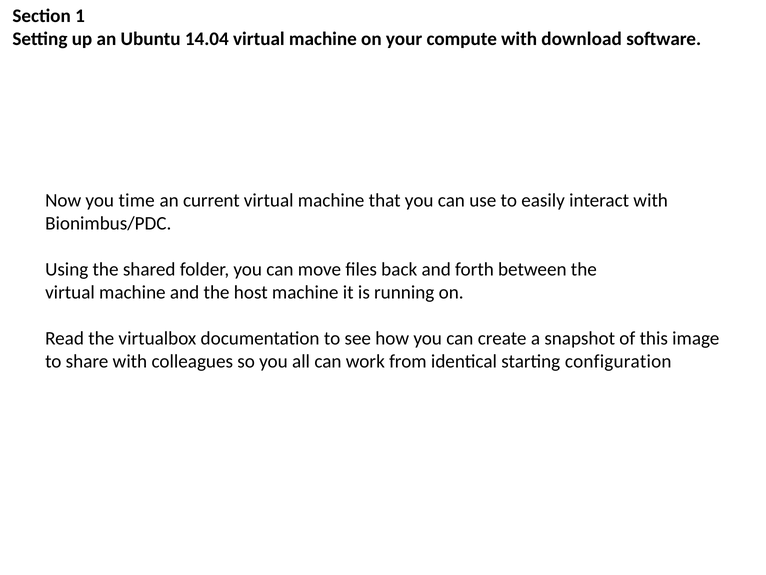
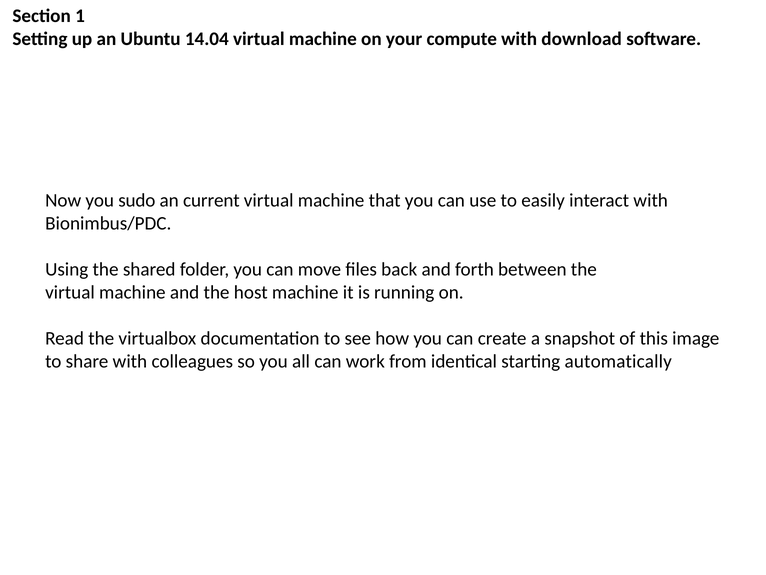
time: time -> sudo (137, 200)
configuration: configuration -> automatically (618, 361)
